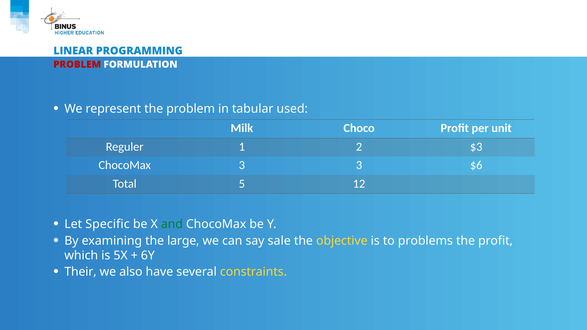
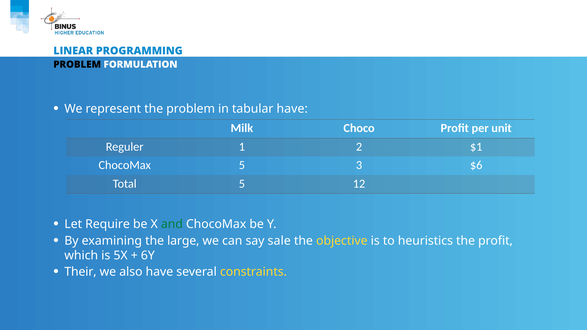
PROBLEM colour: red -> black (77, 65)
tabular used: used -> have (292, 109)
$3: $3 -> $1 (476, 147)
ChocoMax 3: 3 -> 5 (242, 165)
Specific: Specific -> Require (108, 224)
problems: problems -> heuristics (425, 241)
